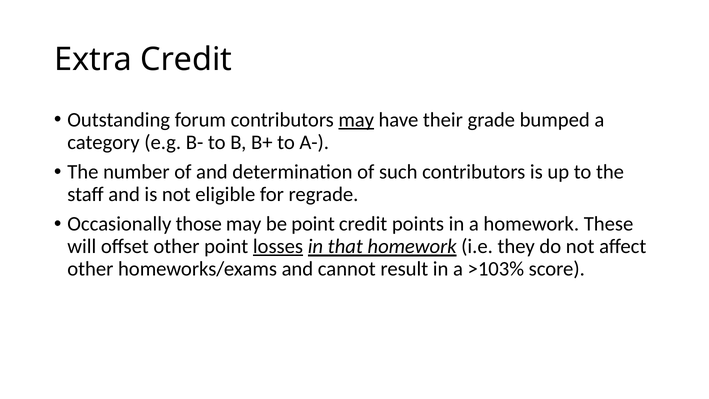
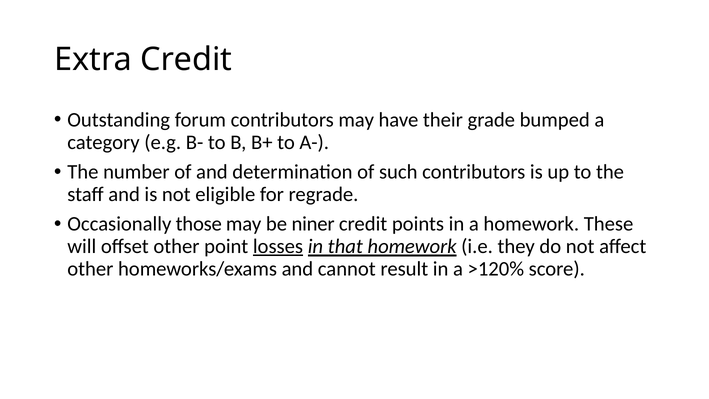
may underline: present -> none (356, 120)
be point: point -> niner (313, 224)
>103%: >103% -> >120% (496, 269)
